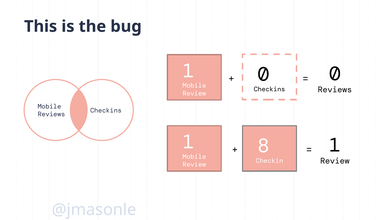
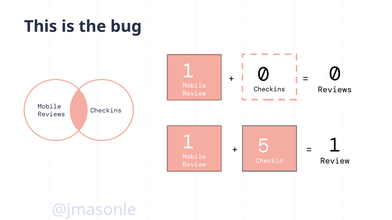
8: 8 -> 5 (264, 146)
